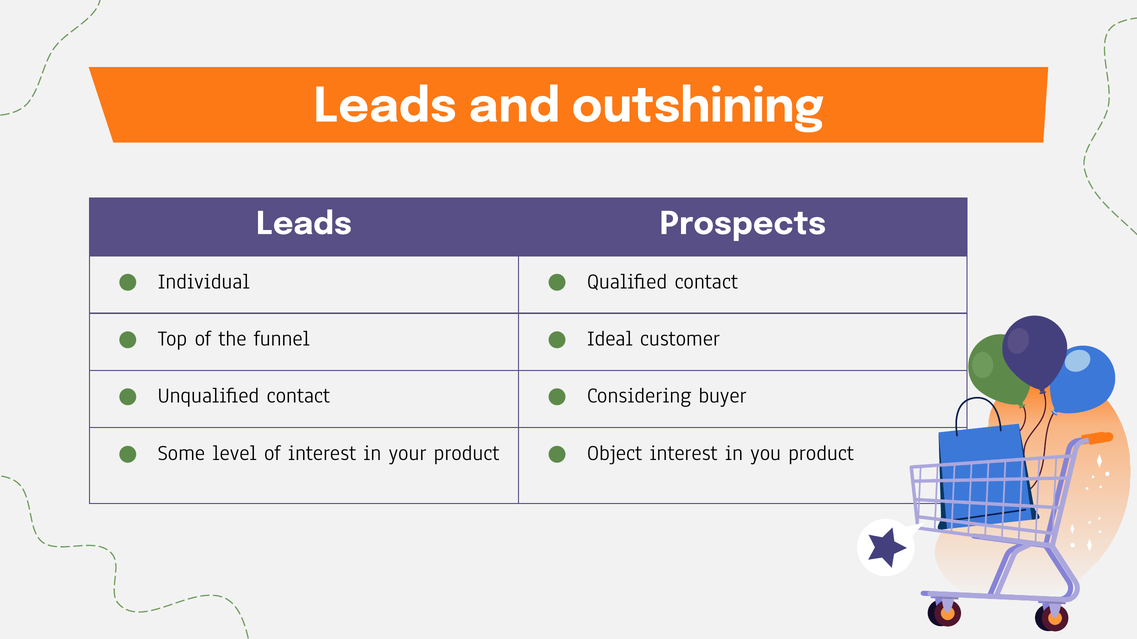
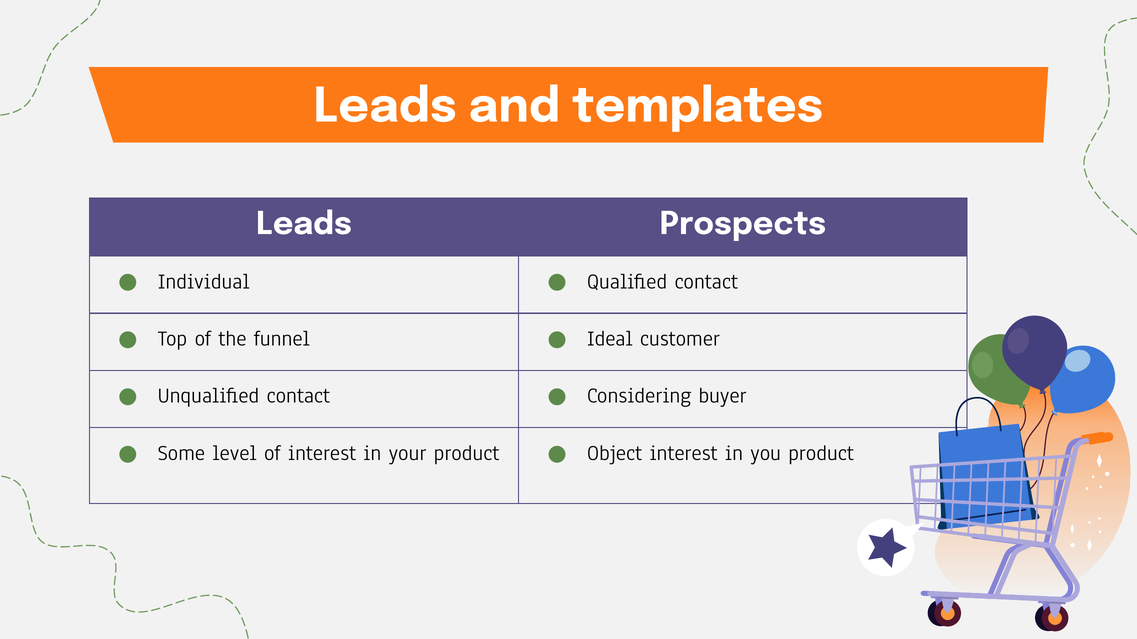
outshining: outshining -> templates (698, 106)
